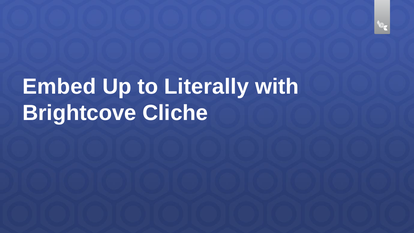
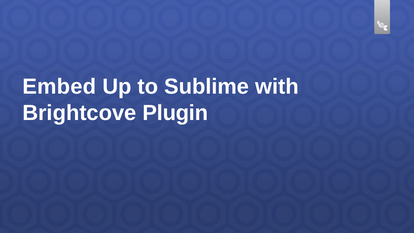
Literally: Literally -> Sublime (207, 87)
Cliche: Cliche -> Plugin (175, 113)
